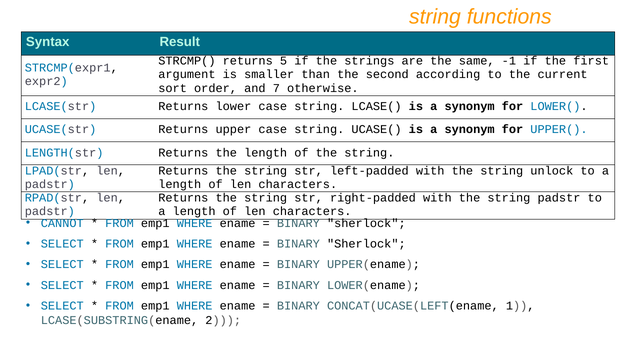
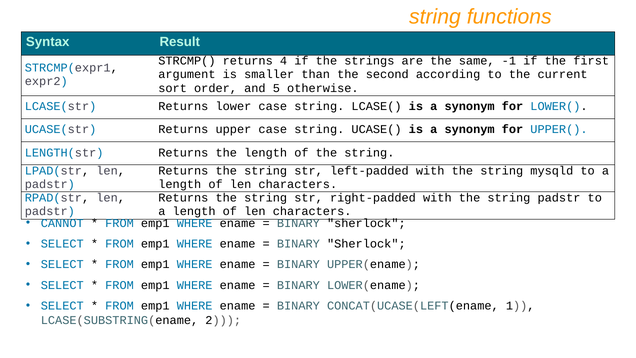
5: 5 -> 4 (284, 61)
7: 7 -> 5 (276, 88)
unlock: unlock -> mysqld (552, 171)
